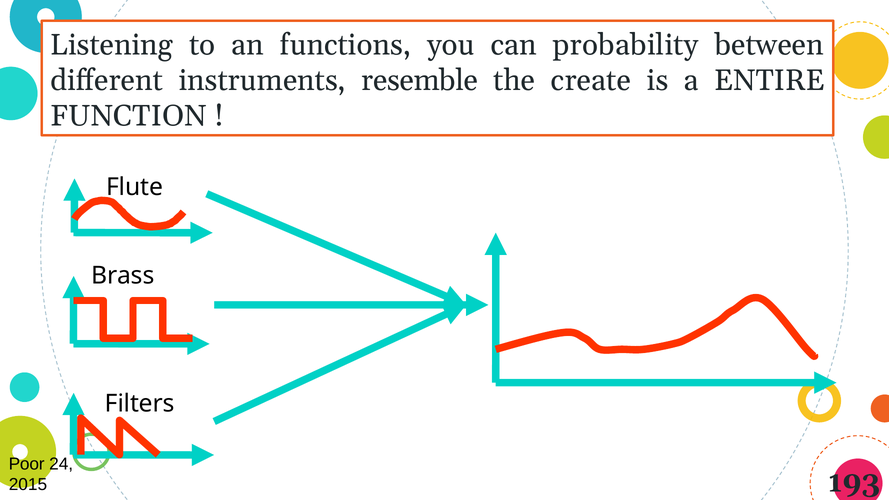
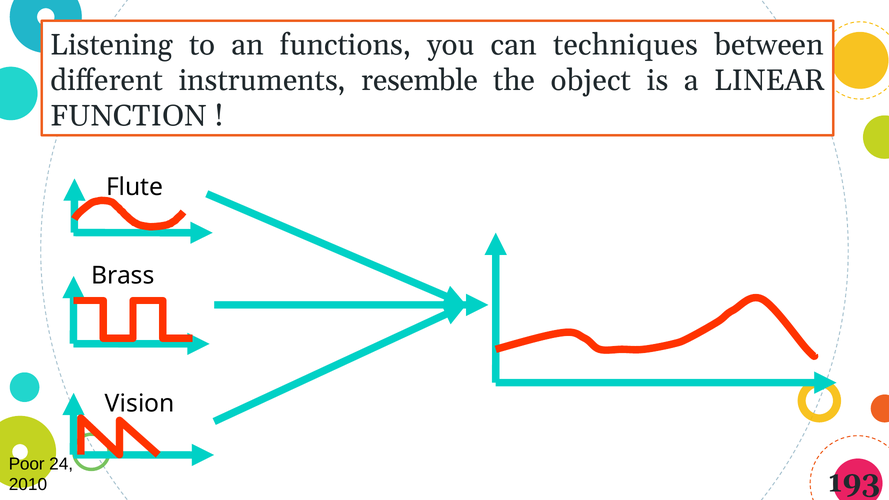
probability: probability -> techniques (626, 45)
create: create -> object (591, 81)
ENTIRE: ENTIRE -> LINEAR (770, 81)
Filters: Filters -> Vision (140, 404)
2015: 2015 -> 2010 (28, 485)
